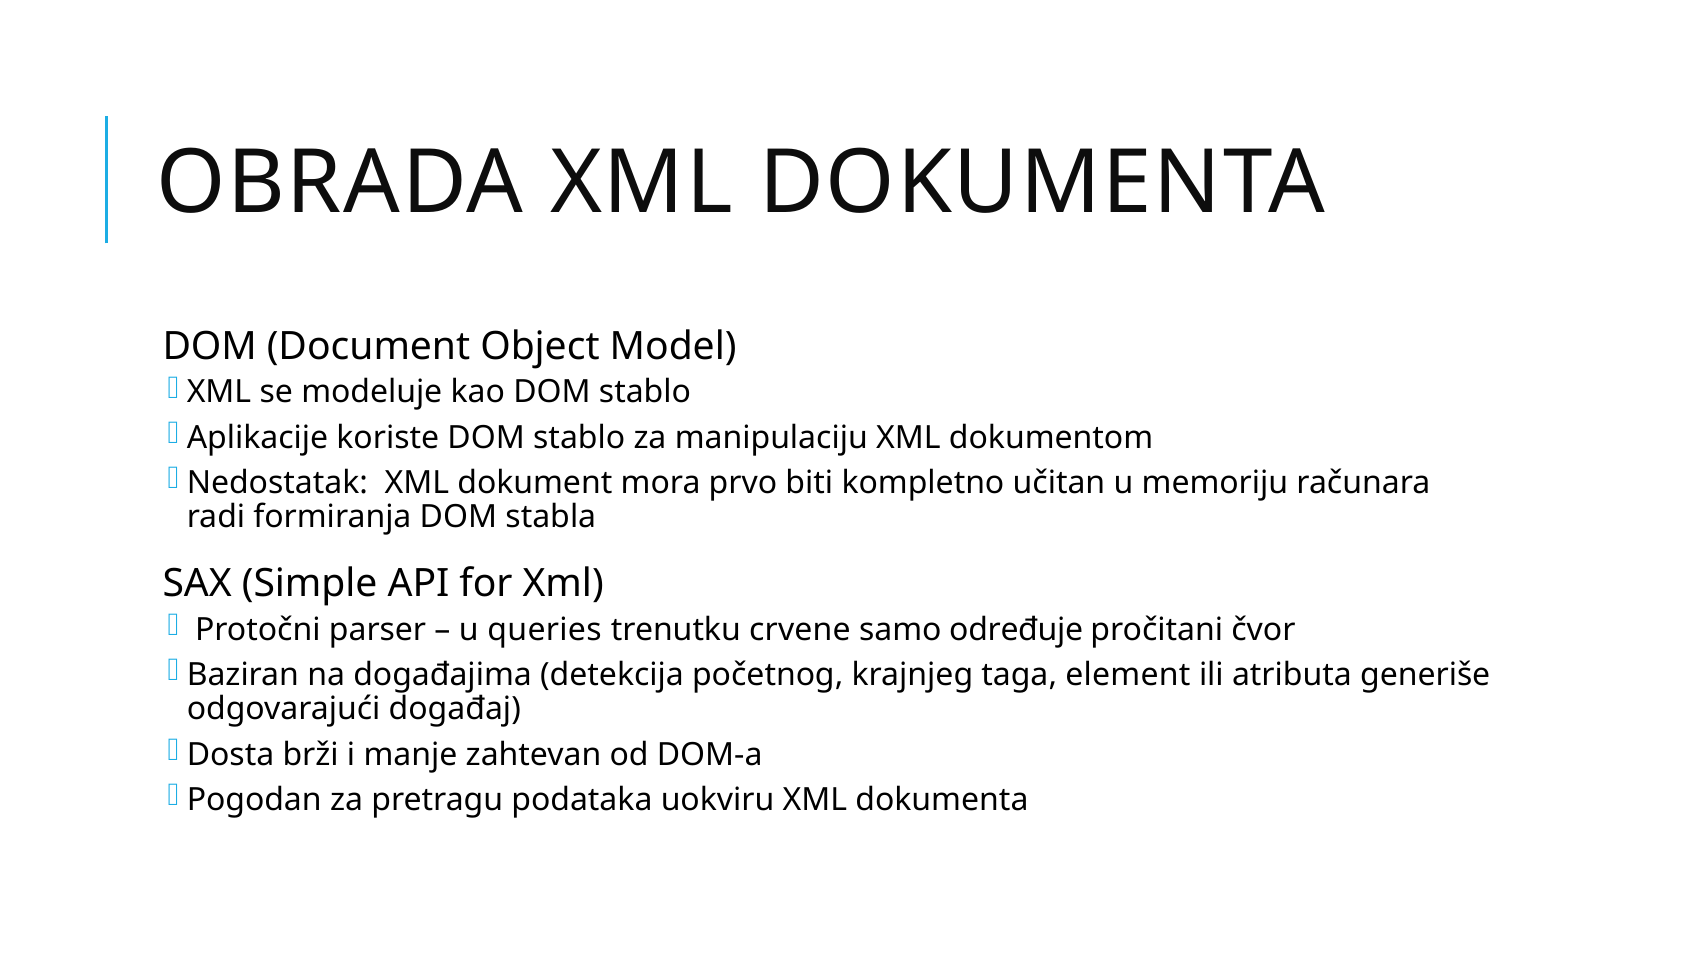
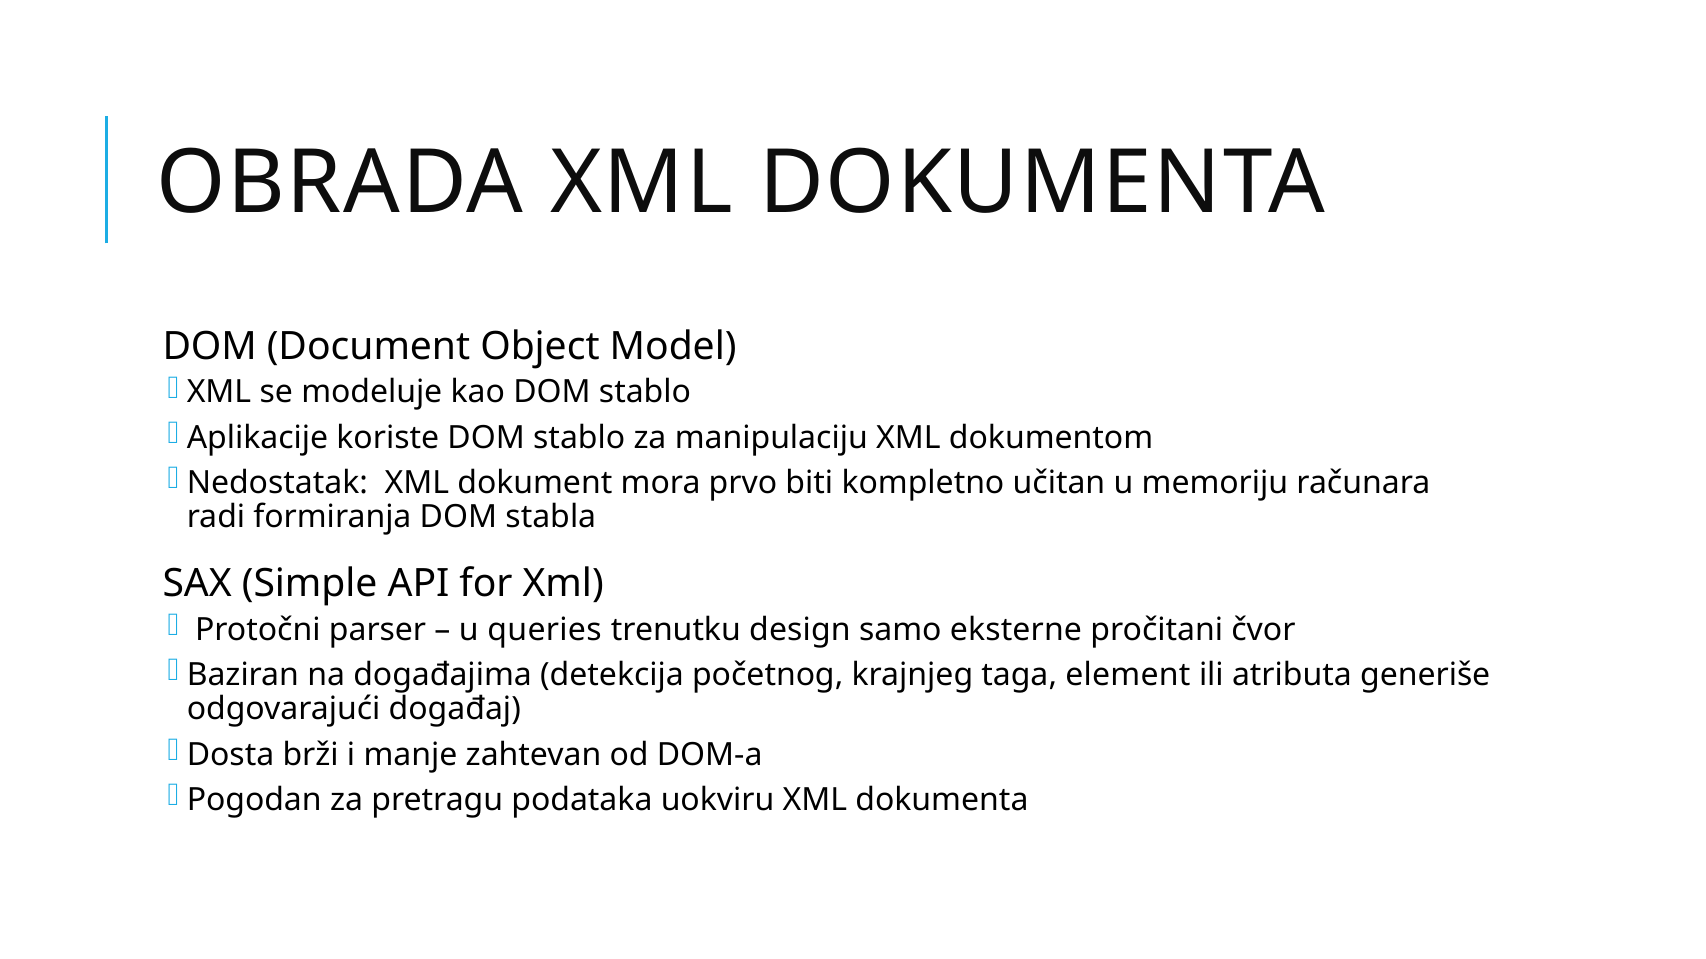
crvene: crvene -> design (800, 630)
određuje: određuje -> eksterne (1016, 630)
